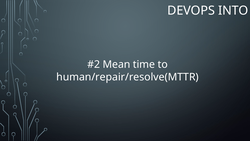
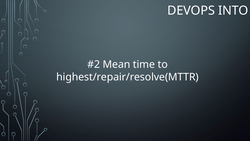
human/repair/resolve(MTTR: human/repair/resolve(MTTR -> highest/repair/resolve(MTTR (128, 77)
